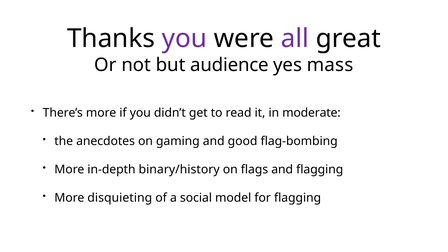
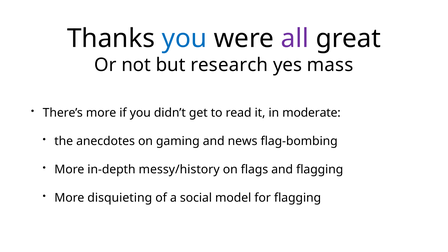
you colour: purple -> blue (184, 39)
audience: audience -> research (229, 65)
good: good -> news (243, 141)
binary/history: binary/history -> messy/history (179, 169)
